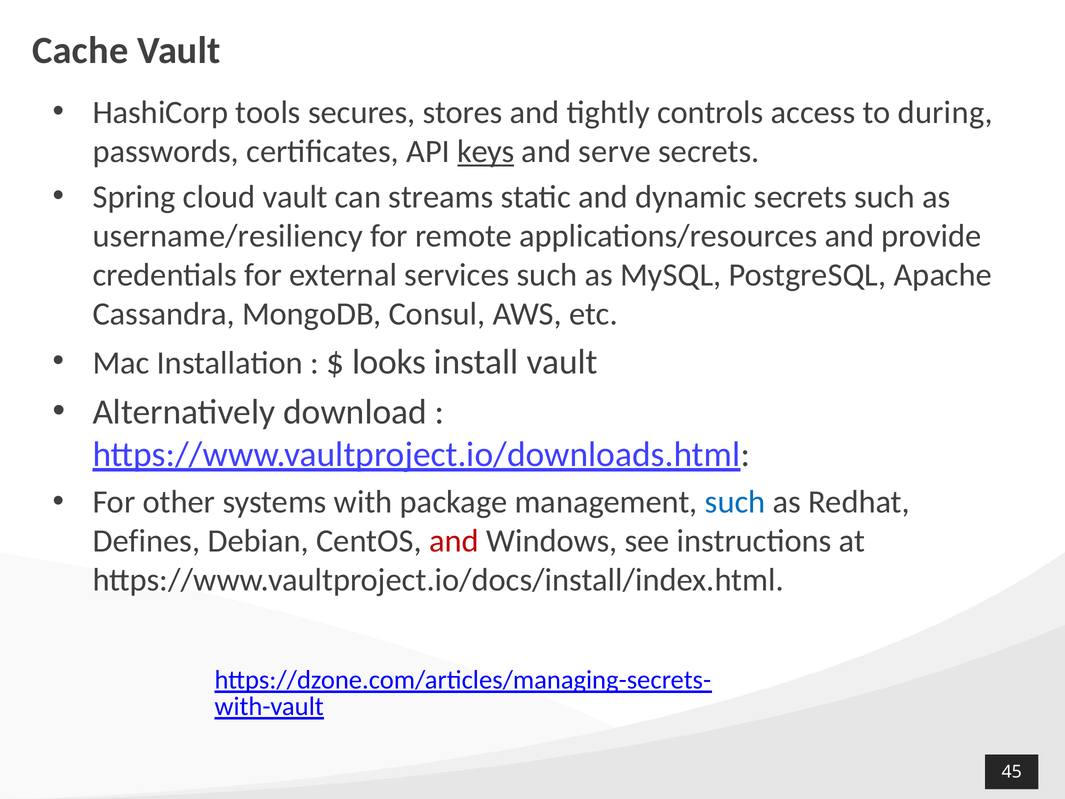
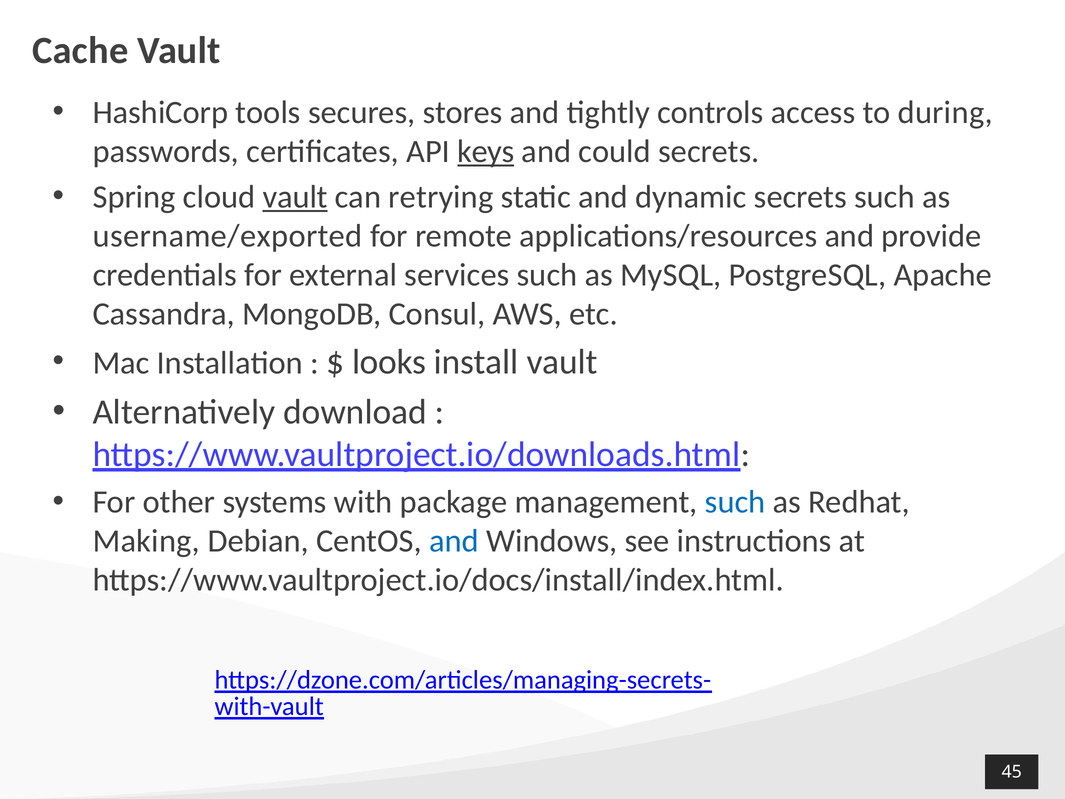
serve: serve -> could (615, 151)
vault underline: none -> present (295, 197)
streams: streams -> retrying (441, 197)
username/resiliency: username/resiliency -> username/exported (228, 236)
Defines: Defines -> Making (146, 541)
and colour: red -> blue (454, 541)
